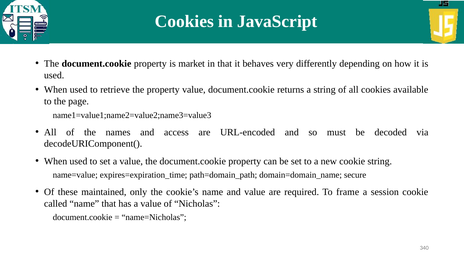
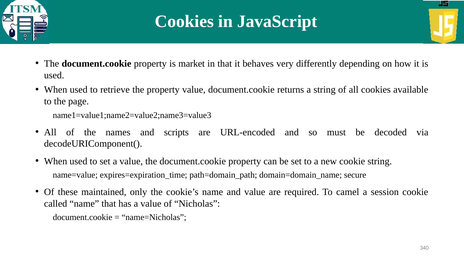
access: access -> scripts (176, 132)
frame: frame -> camel (348, 192)
